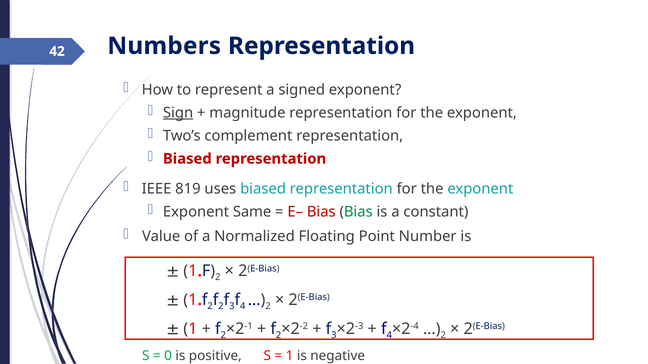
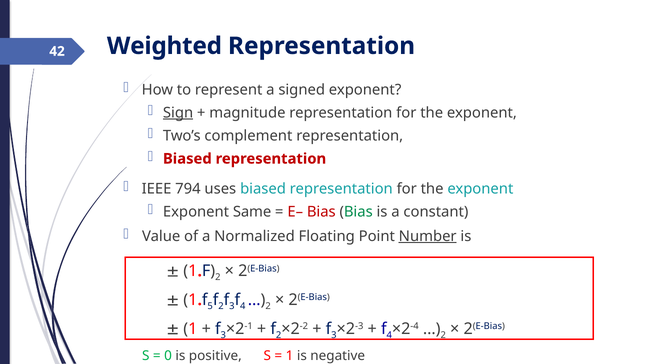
Numbers: Numbers -> Weighted (164, 46)
819: 819 -> 794 (188, 189)
Number underline: none -> present (428, 236)
2: 2 -> 5 (210, 307)
2: 2 -> 3 (223, 335)
